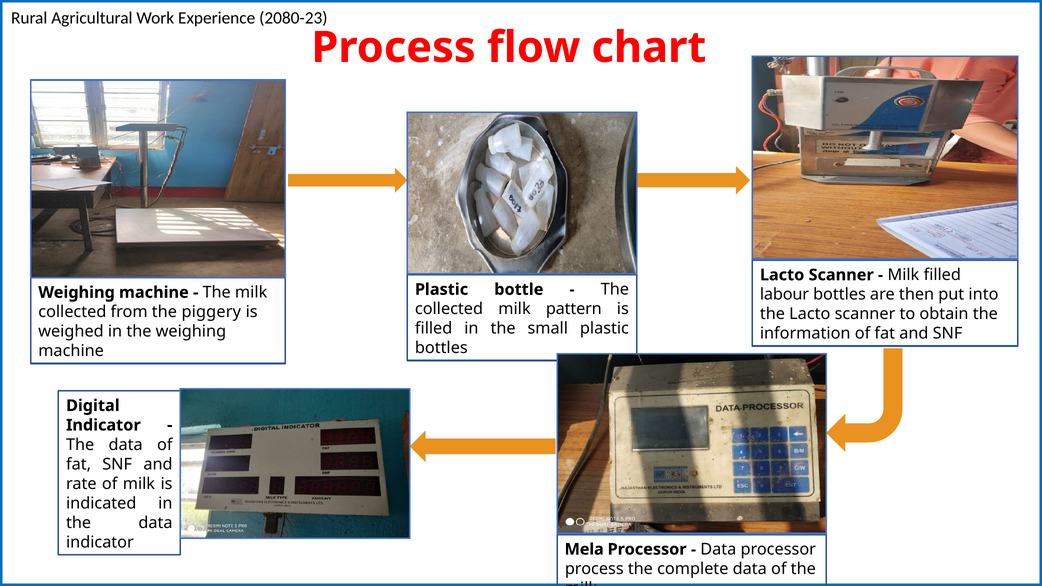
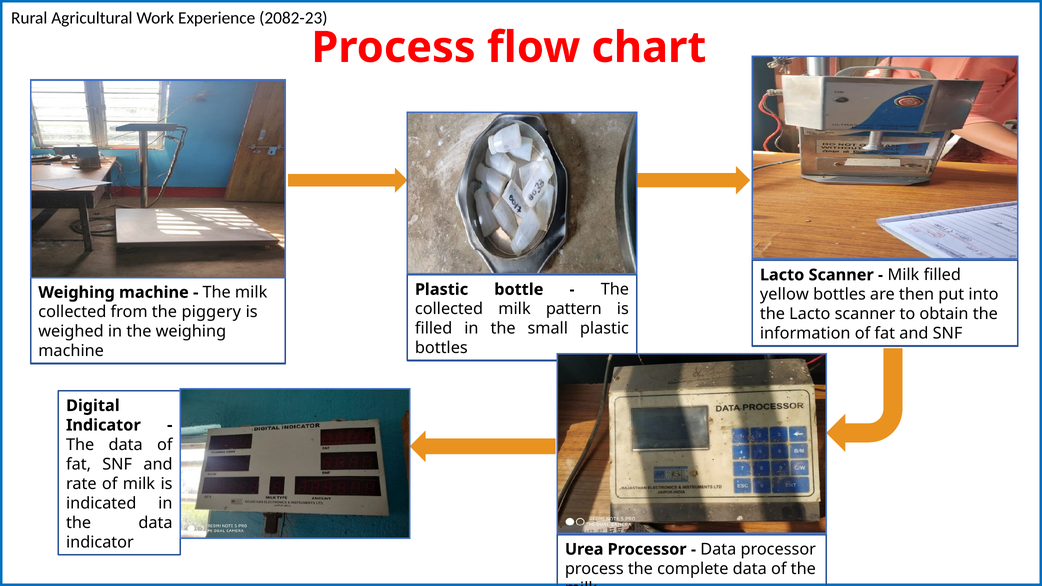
2080-23: 2080-23 -> 2082-23 (293, 18)
labour: labour -> yellow (784, 295)
Mela: Mela -> Urea (584, 549)
